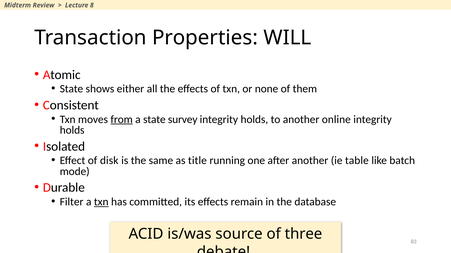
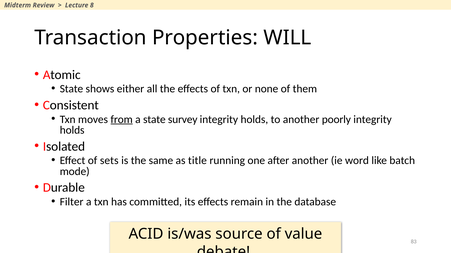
online: online -> poorly (336, 120)
disk: disk -> sets (109, 161)
table: table -> word (357, 161)
txn underline: present -> none (101, 202)
three: three -> value (304, 234)
